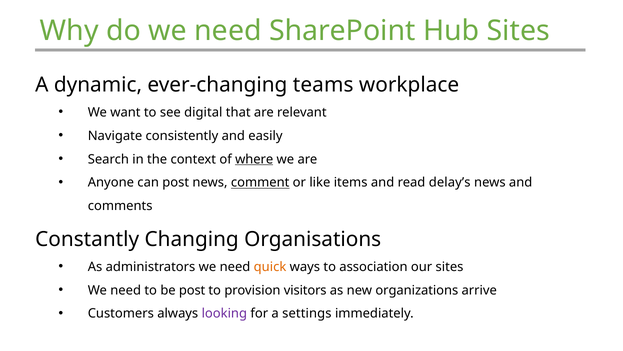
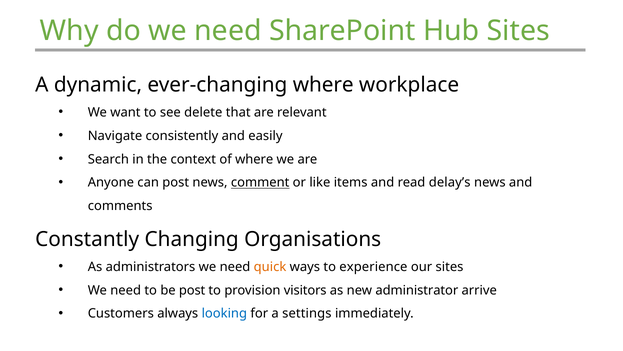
ever-changing teams: teams -> where (323, 85)
digital: digital -> delete (203, 112)
where underline: present -> none (254, 159)
association: association -> experience (373, 266)
organizations: organizations -> administrator (417, 290)
looking colour: purple -> blue (224, 313)
